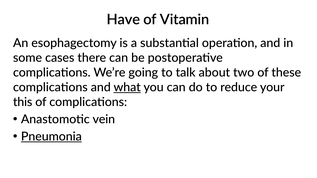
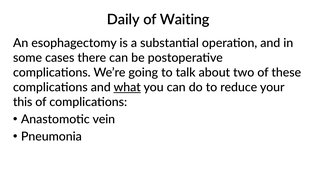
Have: Have -> Daily (123, 20)
Vitamin: Vitamin -> Waiting (185, 20)
Pneumonia underline: present -> none (51, 137)
